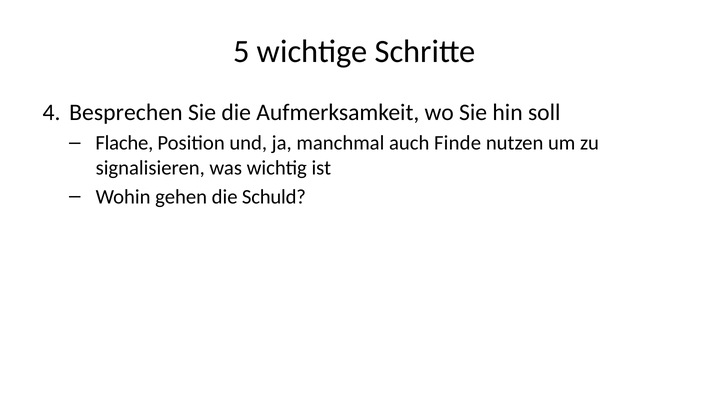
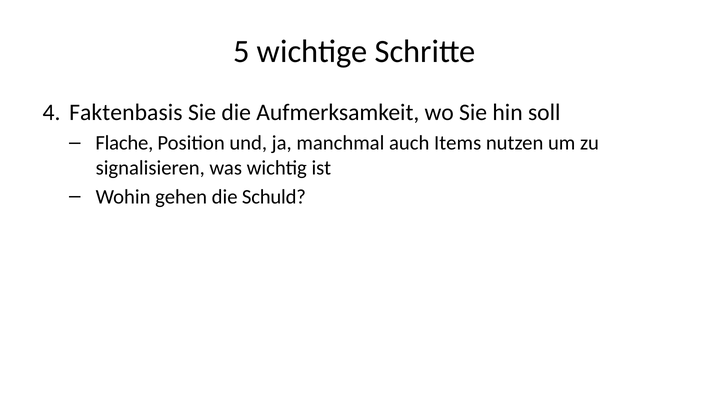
Besprechen: Besprechen -> Faktenbasis (126, 112)
Finde: Finde -> Items (458, 143)
